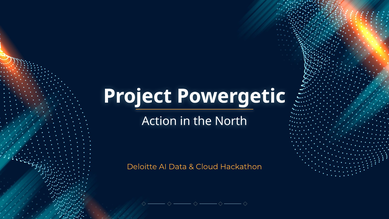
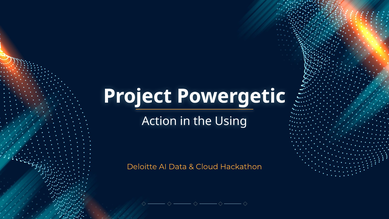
North: North -> Using (231, 121)
